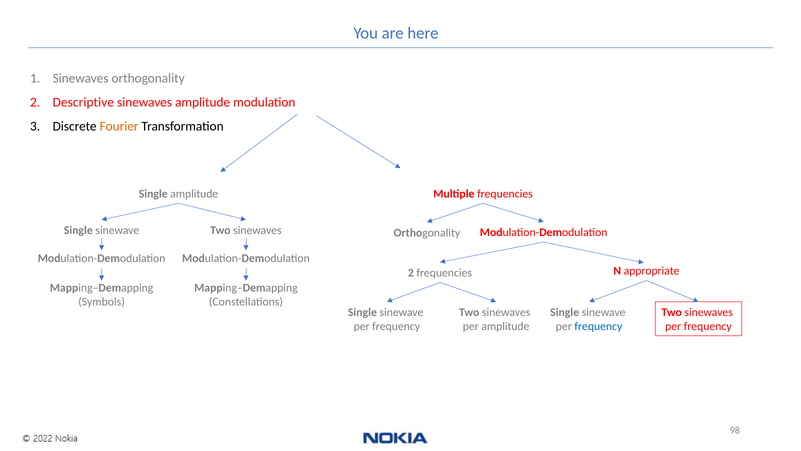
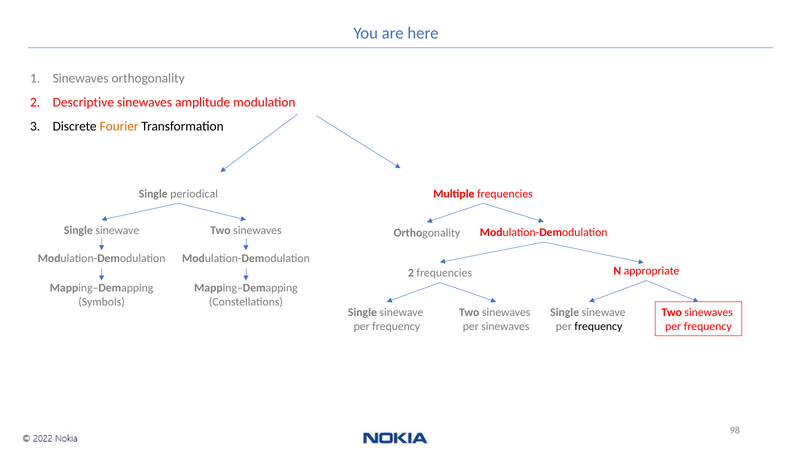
Single amplitude: amplitude -> periodical (194, 194)
per amplitude: amplitude -> sinewaves (505, 326)
frequency colour: blue -> black (598, 326)
